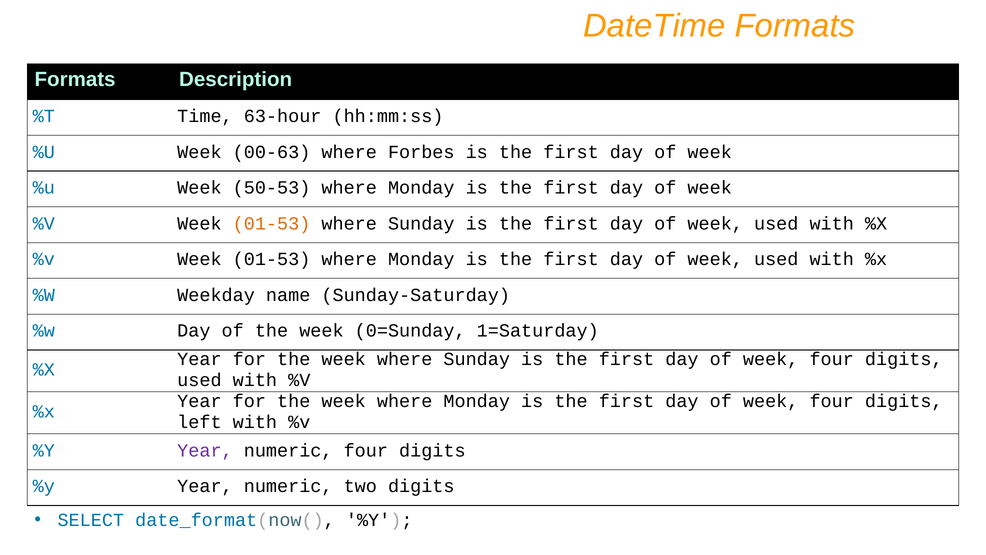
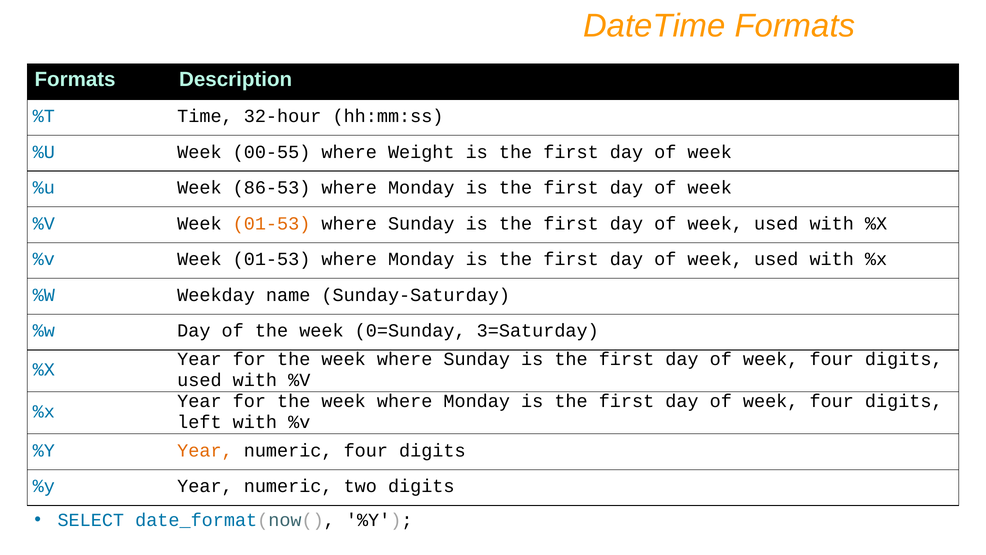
63-hour: 63-hour -> 32-hour (283, 116)
00-63: 00-63 -> 00-55 (272, 152)
Forbes: Forbes -> Weight (421, 152)
50-53: 50-53 -> 86-53 (272, 188)
1=Saturday: 1=Saturday -> 3=Saturday (538, 331)
Year colour: purple -> orange (205, 450)
